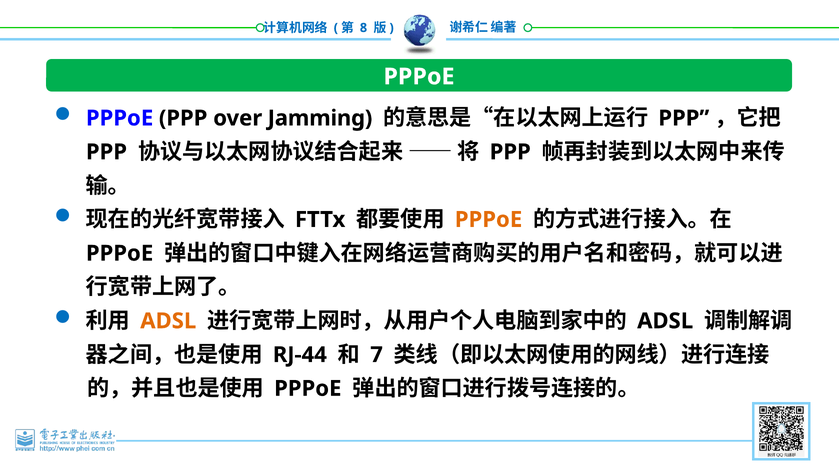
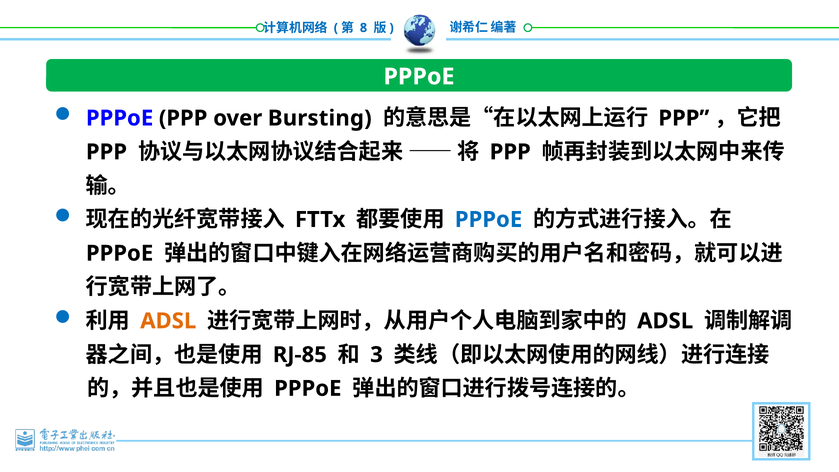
Jamming: Jamming -> Bursting (320, 118)
PPPoE colour: orange -> blue (489, 220)
RJ-44: RJ-44 -> RJ-85 (300, 355)
7: 7 -> 3 (377, 355)
